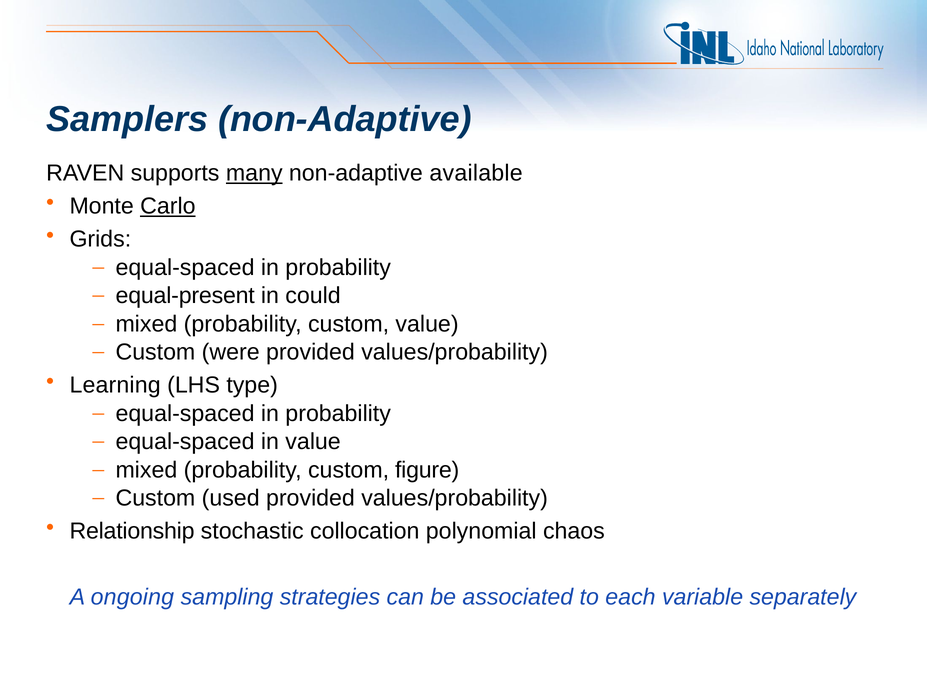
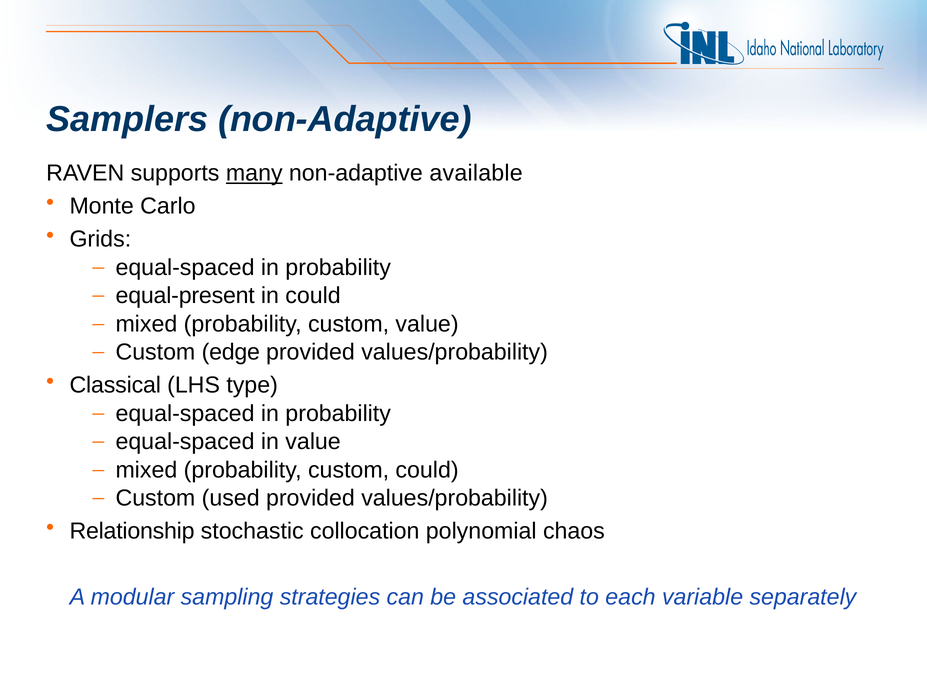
Carlo underline: present -> none (168, 206)
were: were -> edge (231, 352)
Learning: Learning -> Classical (115, 385)
custom figure: figure -> could (427, 470)
ongoing: ongoing -> modular (132, 597)
